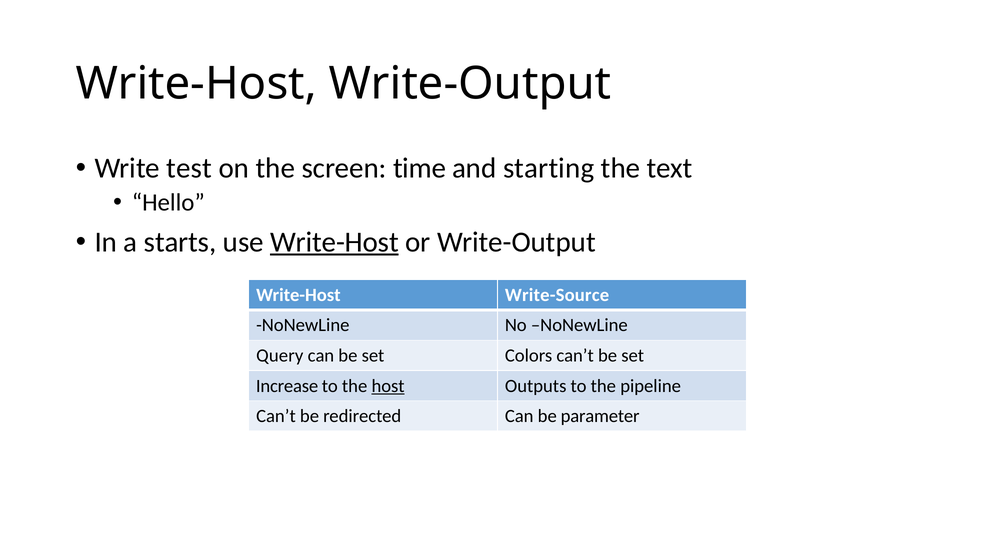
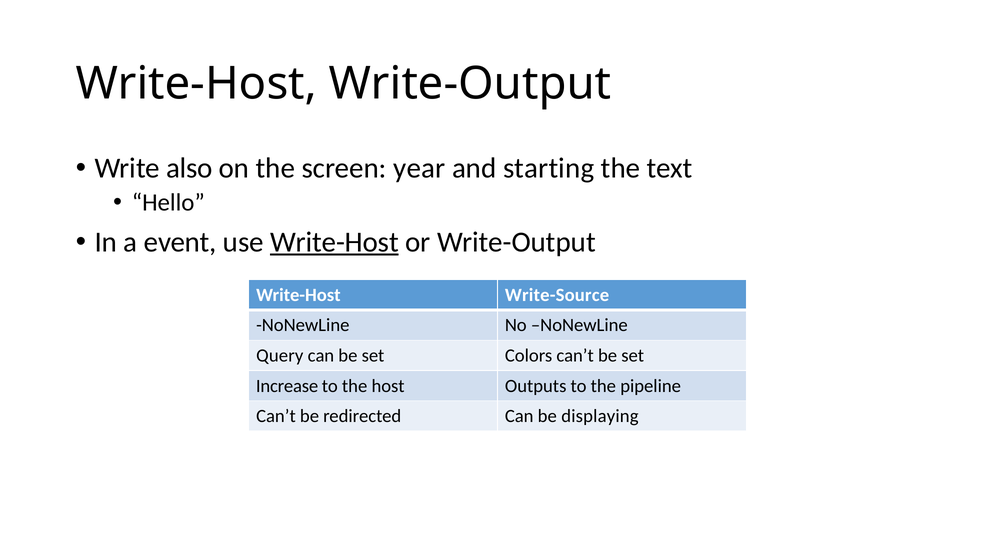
test: test -> also (189, 168)
time: time -> year (419, 168)
starts: starts -> event (180, 242)
host underline: present -> none (388, 386)
parameter: parameter -> displaying (600, 416)
